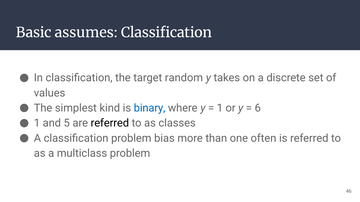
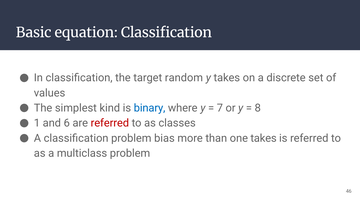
assumes: assumes -> equation (86, 33)
1: 1 -> 7 (220, 108)
6: 6 -> 8 (258, 108)
5: 5 -> 6 (67, 123)
referred colour: black -> red (110, 123)
one often: often -> takes (264, 139)
